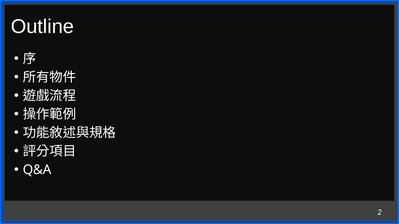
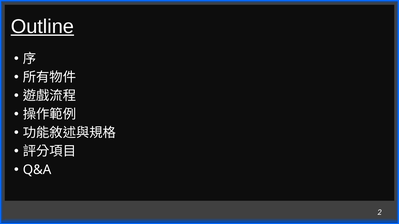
Outline underline: none -> present (42, 27)
